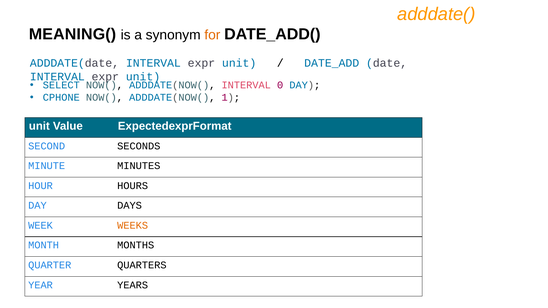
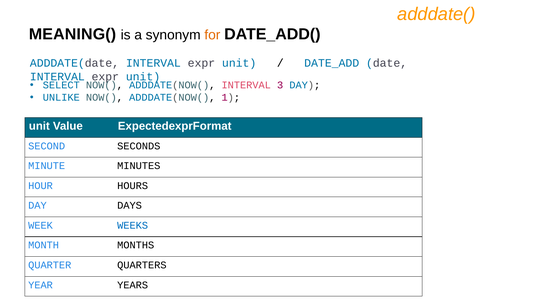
0: 0 -> 3 (280, 85)
CPHONE: CPHONE -> UNLIKE (61, 98)
WEEKS colour: orange -> blue (133, 226)
